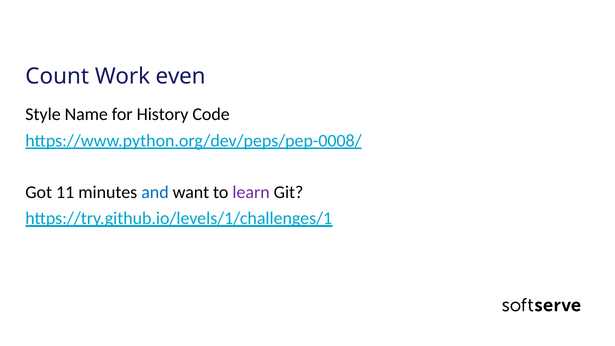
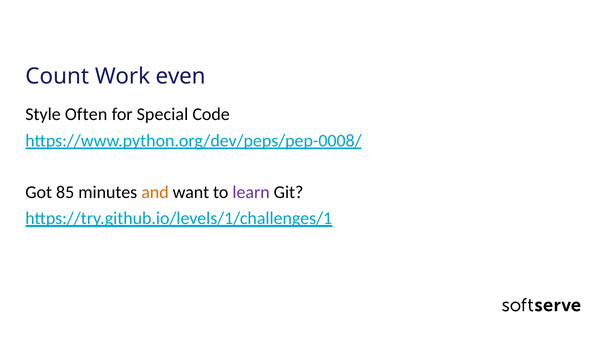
Name: Name -> Often (86, 114)
History: History -> Special (162, 114)
11: 11 -> 85 (65, 192)
and colour: blue -> orange (155, 192)
